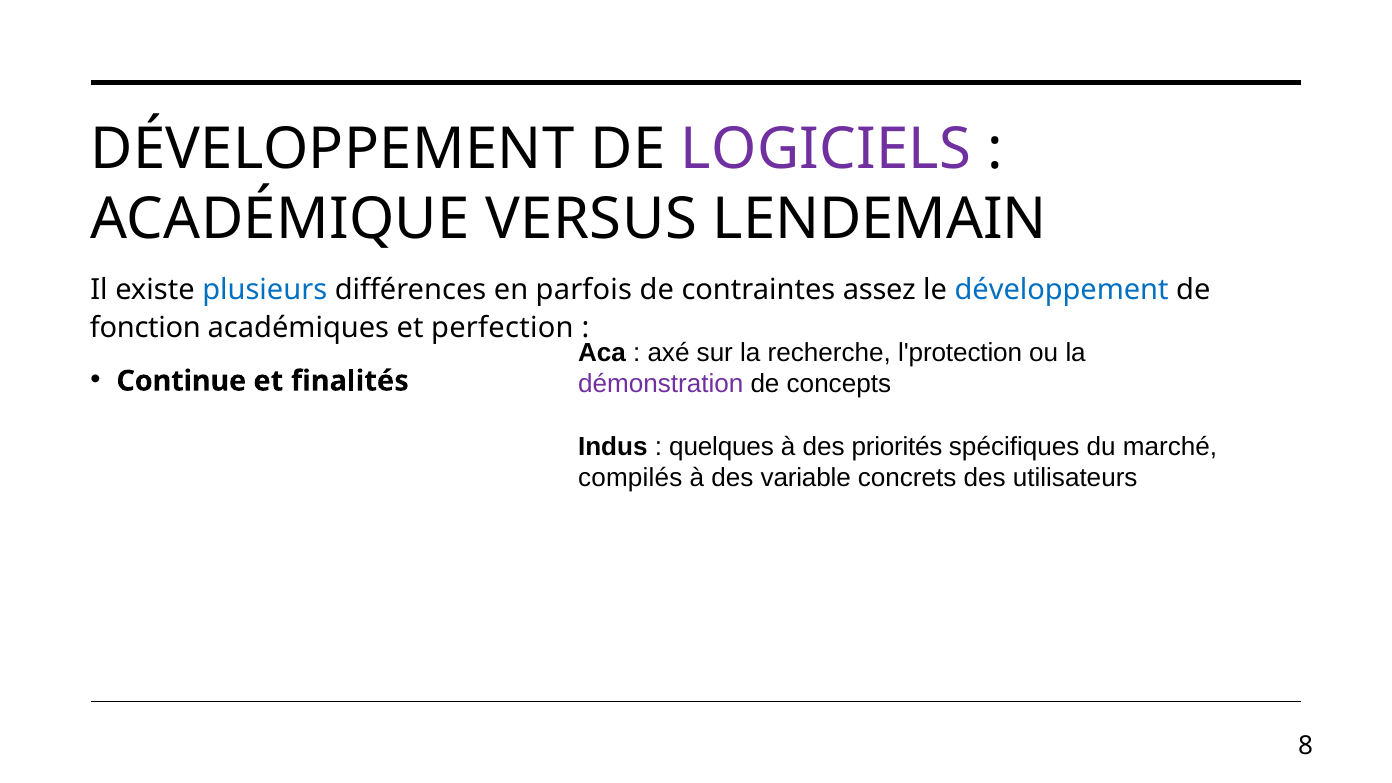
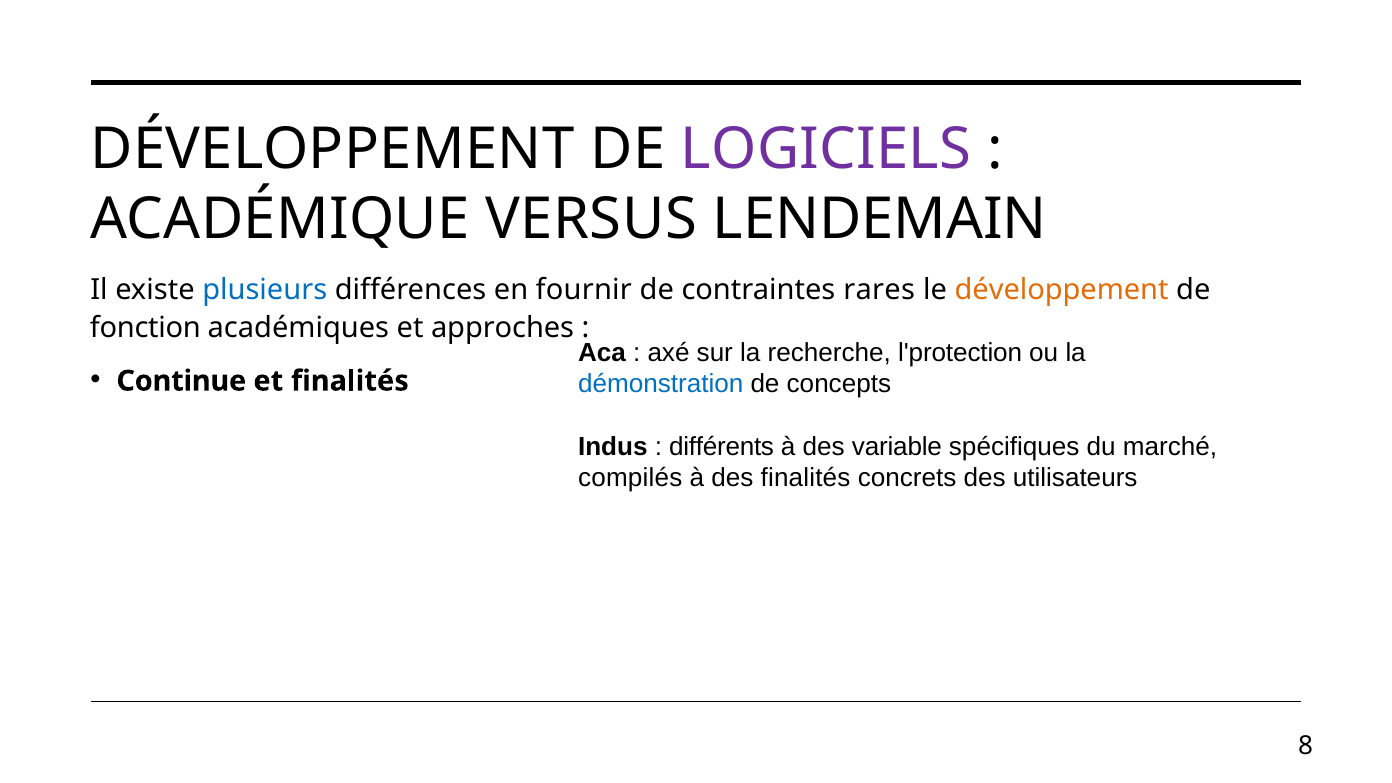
parfois: parfois -> fournir (584, 290)
assez: assez -> rares (879, 290)
développement colour: blue -> orange (1062, 290)
perfection: perfection -> approches (503, 328)
démonstration colour: purple -> blue (661, 384)
quelques: quelques -> différents (722, 447)
priorités: priorités -> variable (897, 447)
des variable: variable -> finalités (806, 478)
